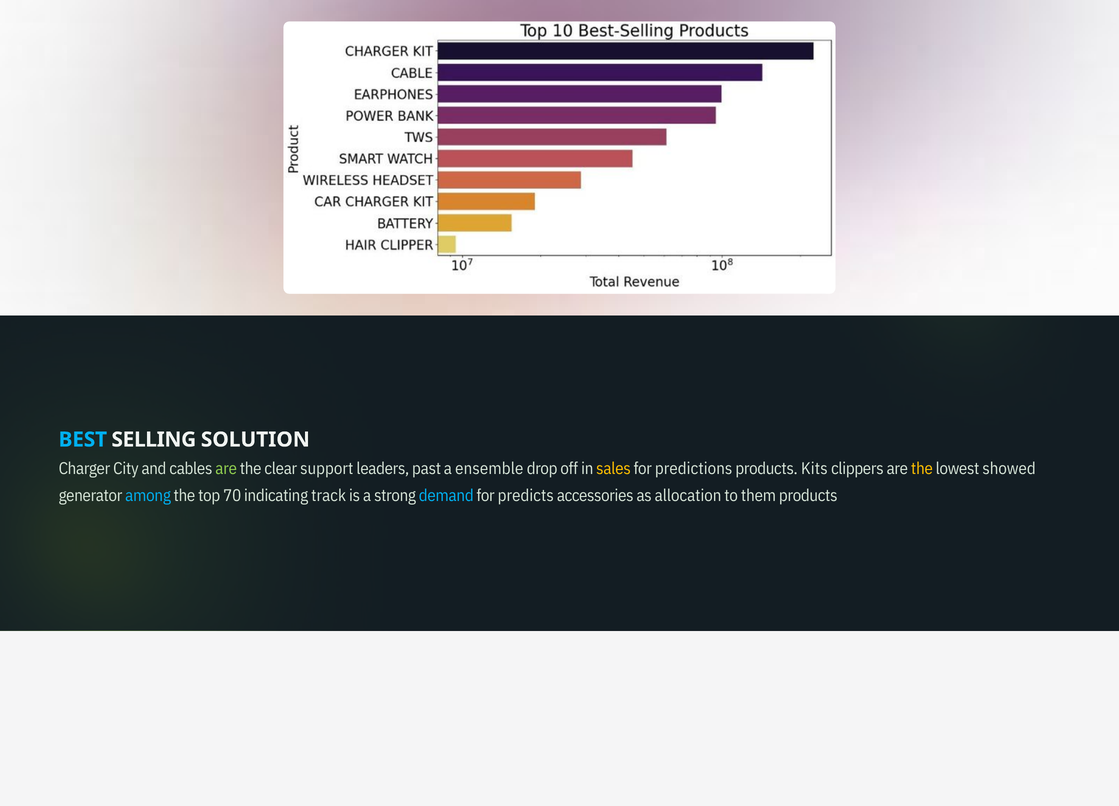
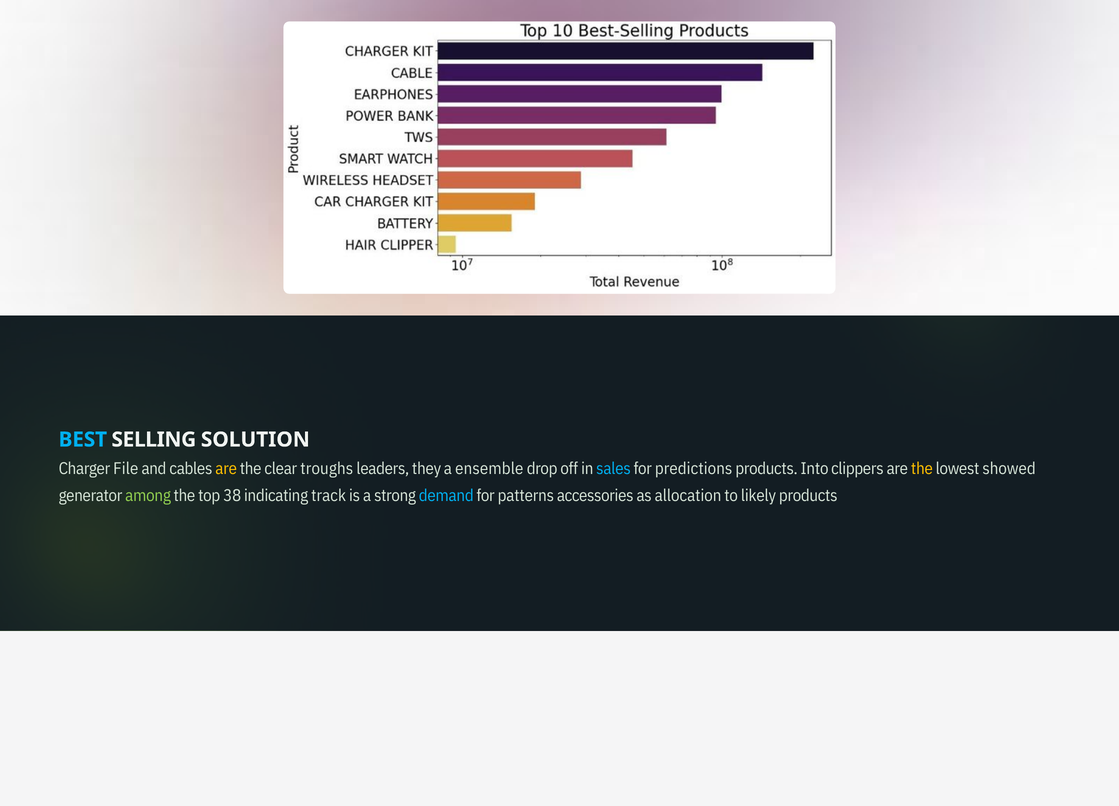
City: City -> File (126, 469)
are colour: light green -> yellow (226, 469)
support: support -> troughs (327, 469)
past: past -> they (427, 469)
sales colour: yellow -> light blue (614, 469)
Kits: Kits -> Into (815, 469)
among colour: light blue -> light green (148, 496)
70: 70 -> 38 (232, 496)
predicts: predicts -> patterns (526, 496)
them: them -> likely (759, 496)
